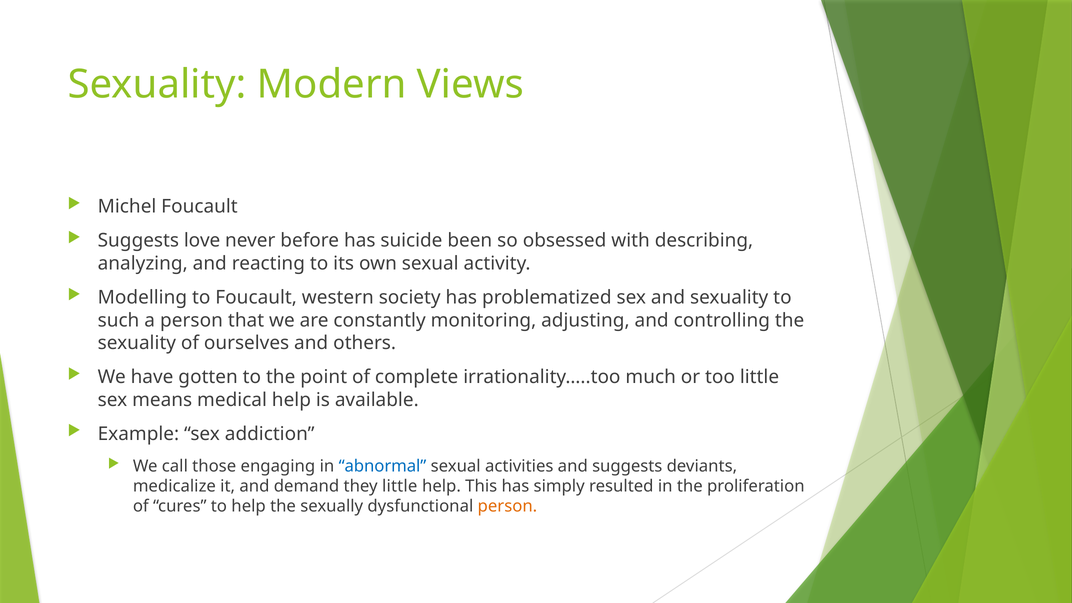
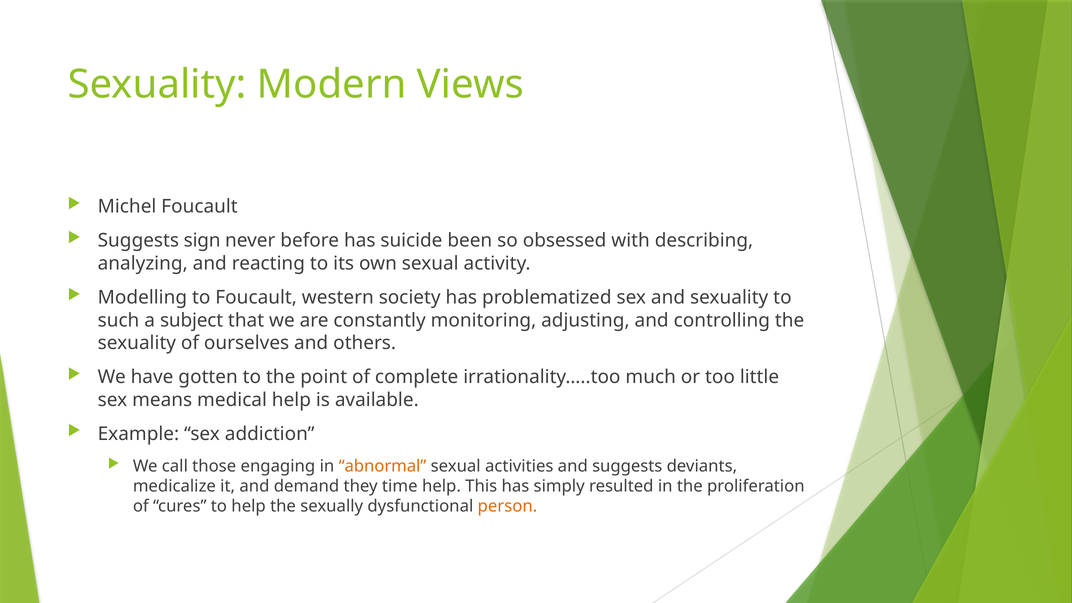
love: love -> sign (202, 241)
a person: person -> subject (192, 320)
abnormal colour: blue -> orange (383, 466)
they little: little -> time (400, 486)
